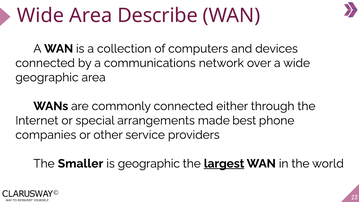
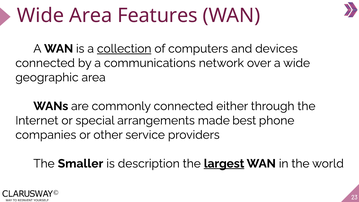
Describe: Describe -> Features (158, 16)
collection underline: none -> present (124, 49)
is geographic: geographic -> description (149, 164)
